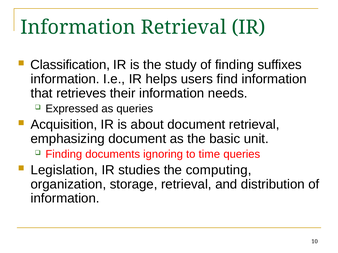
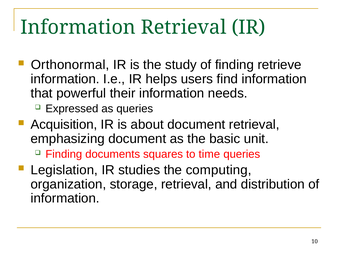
Classification: Classification -> Orthonormal (70, 65)
suffixes: suffixes -> retrieve (280, 65)
retrieves: retrieves -> powerful (81, 93)
ignoring: ignoring -> squares (163, 154)
